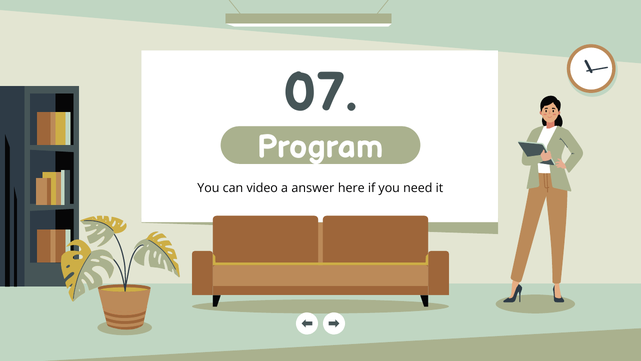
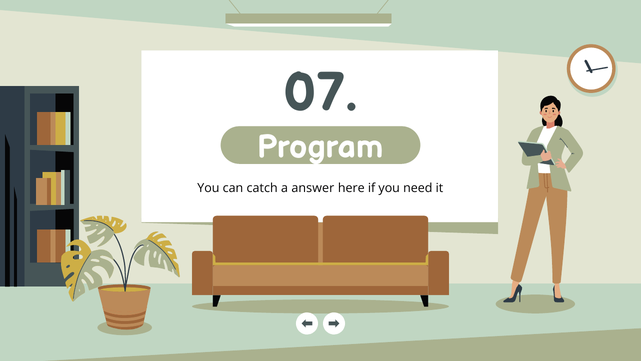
video: video -> catch (262, 188)
